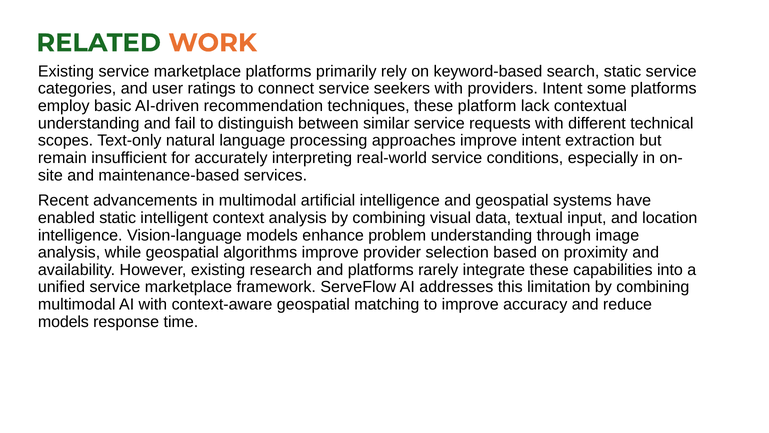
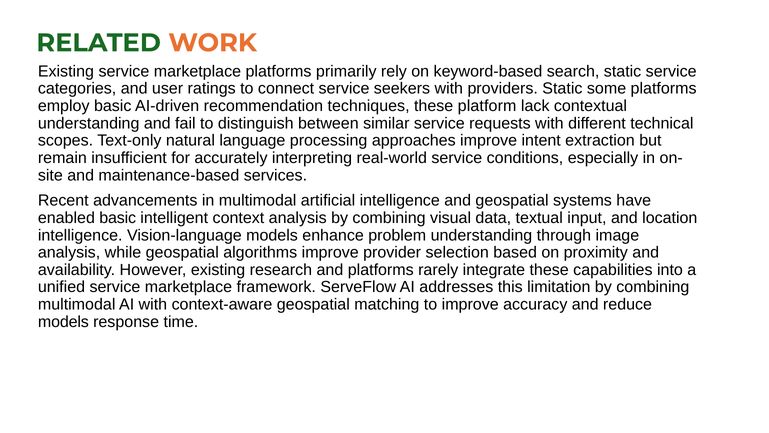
providers Intent: Intent -> Static (562, 89)
enabled static: static -> basic (118, 218)
